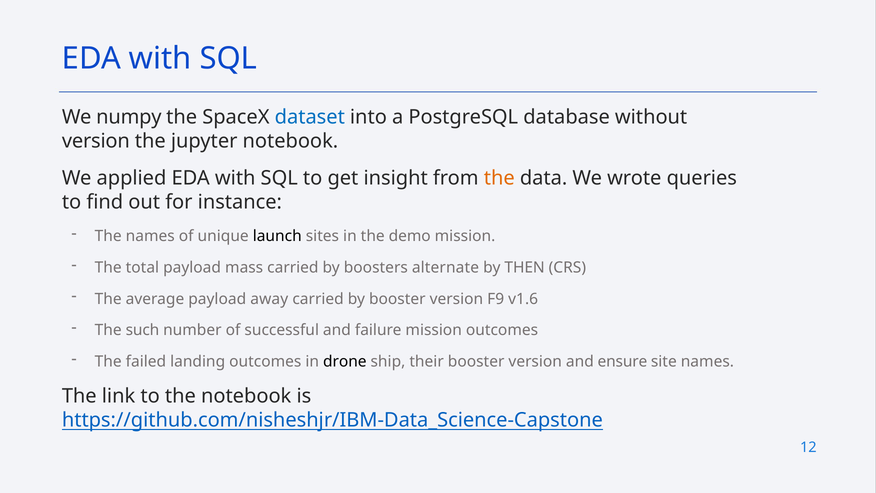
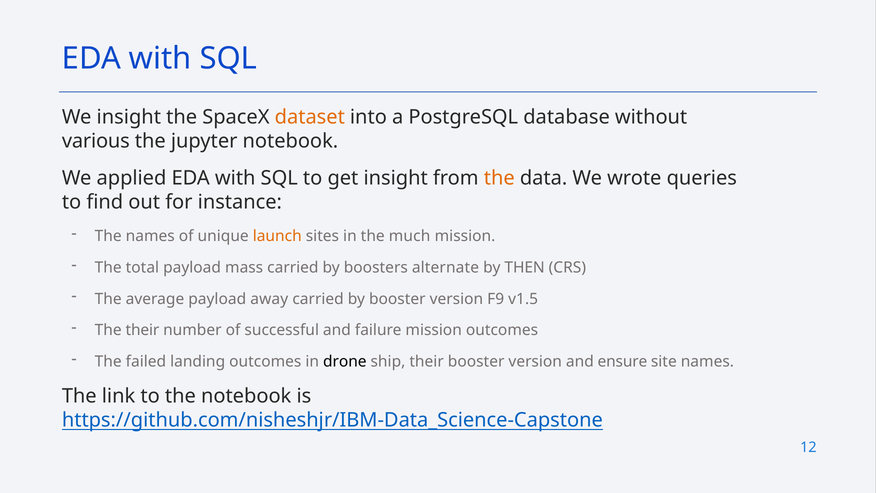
We numpy: numpy -> insight (129, 117)
dataset colour: blue -> orange (310, 117)
version: version -> various (96, 141)
launch colour: black -> orange (277, 236)
demo: demo -> much (410, 236)
v1.6: v1.6 -> v1.5 (523, 299)
The such: such -> their (142, 330)
